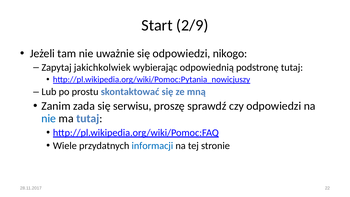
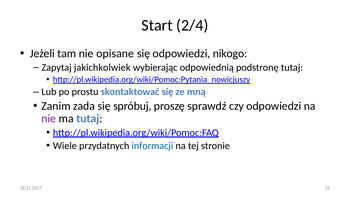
2/9: 2/9 -> 2/4 (192, 25)
uważnie: uważnie -> opisane (115, 53)
serwisu: serwisu -> spróbuj (132, 106)
nie colour: blue -> purple (49, 119)
